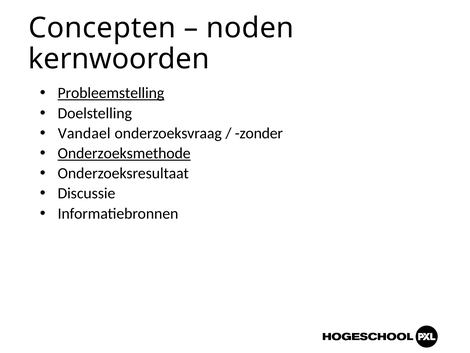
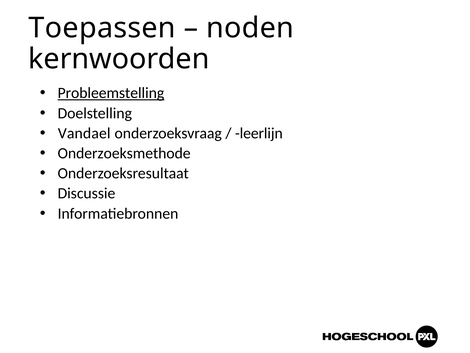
Concepten: Concepten -> Toepassen (102, 28)
zonder: zonder -> leerlijn (259, 133)
Onderzoeksmethode underline: present -> none (124, 153)
